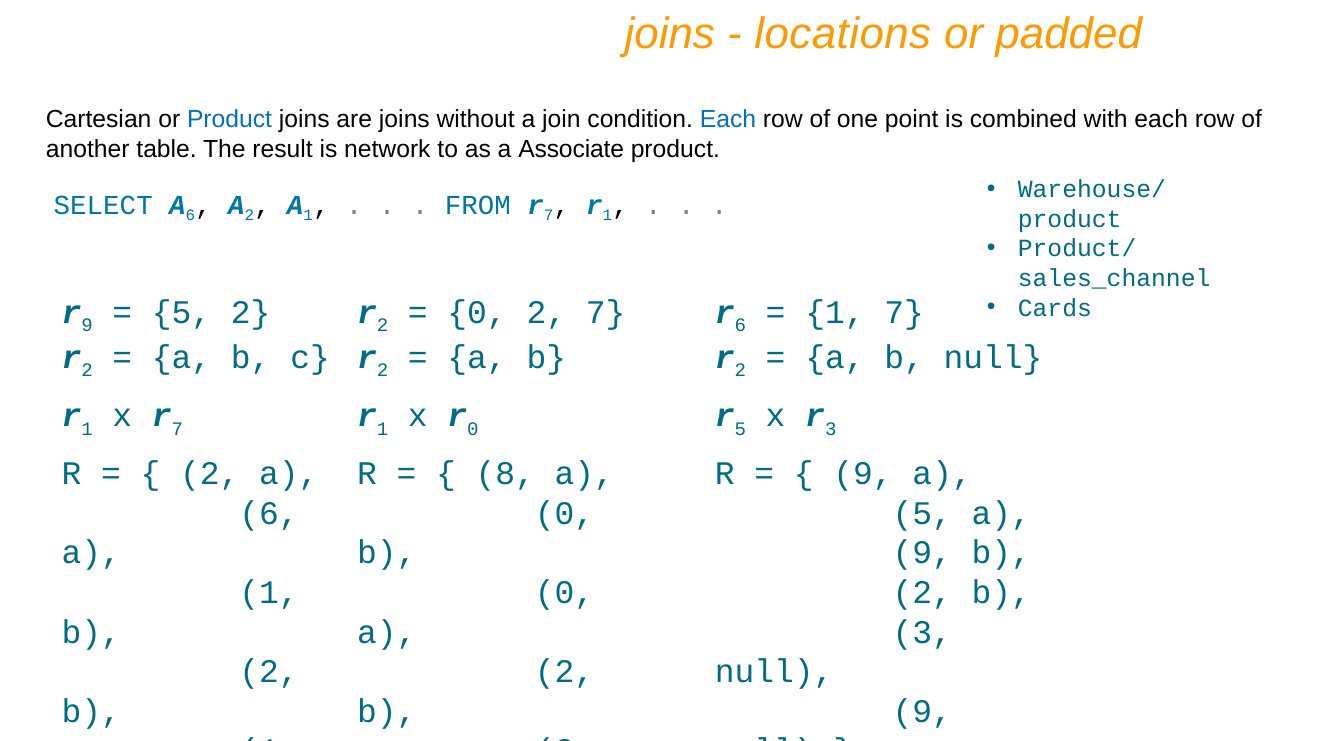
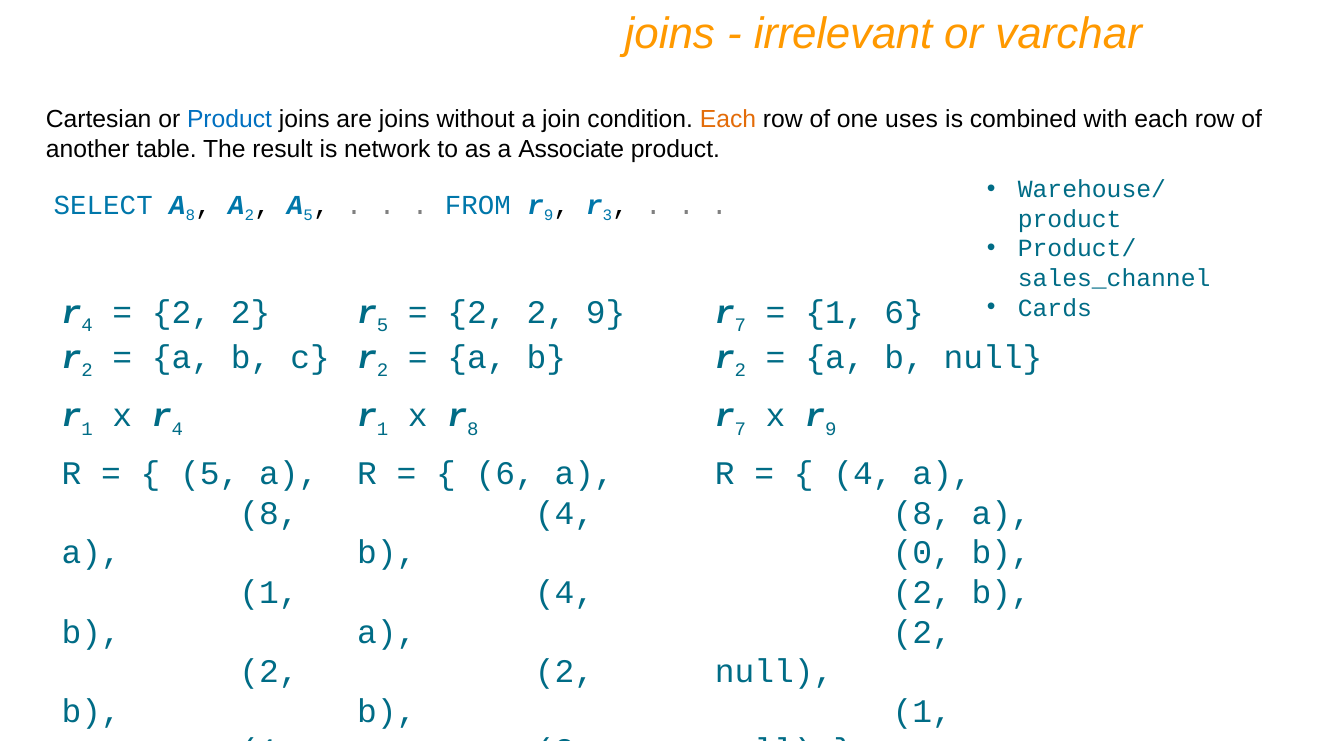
locations: locations -> irrelevant (843, 34)
padded: padded -> varchar (1069, 34)
Each colour: blue -> orange (728, 120)
point: point -> uses (912, 120)
SELECT A 6: 6 -> 8 (190, 216)
1: 1 -> 5 (308, 216)
FROM r 7: 7 -> 9 (549, 216)
1: 1 -> 3 (607, 216)
9: 9 -> 4 (87, 326)
5: 5 -> 2 (182, 313)
2: 2 -> 5 (383, 326)
0: 0 -> 2 (477, 313)
2 7: 7 -> 9 (606, 313)
6: 6 -> 7 (740, 326)
1 7: 7 -> 6 (904, 313)
x r 7: 7 -> 4 (177, 429)
r 0: 0 -> 8 (473, 429)
5: 5 -> 7 (740, 429)
x r 3: 3 -> 9 (831, 429)
2: 2 -> 5 (210, 474)
8: 8 -> 6 (505, 474)
9: 9 -> 4 (863, 474)
6: 6 -> 8 (269, 513)
0: 0 -> 4 (565, 513)
5: 5 -> 8 (922, 513)
9: 9 -> 0 (922, 553)
0: 0 -> 4 (565, 592)
3: 3 -> 2 (922, 632)
9: 9 -> 1 (922, 711)
